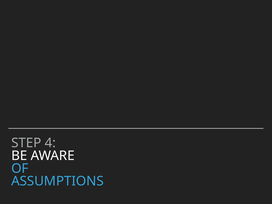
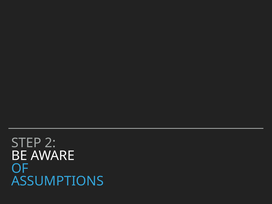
4: 4 -> 2 (50, 143)
